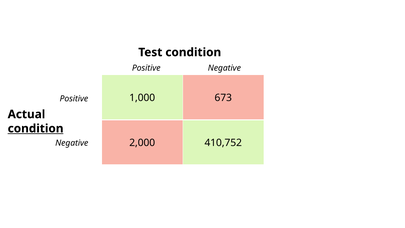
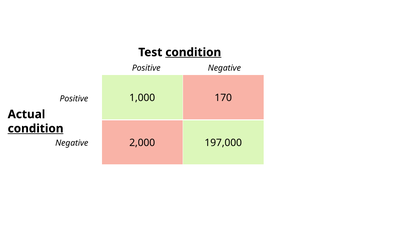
condition underline: none -> present (193, 52)
673: 673 -> 170 (223, 98)
410,752: 410,752 -> 197,000 (223, 143)
